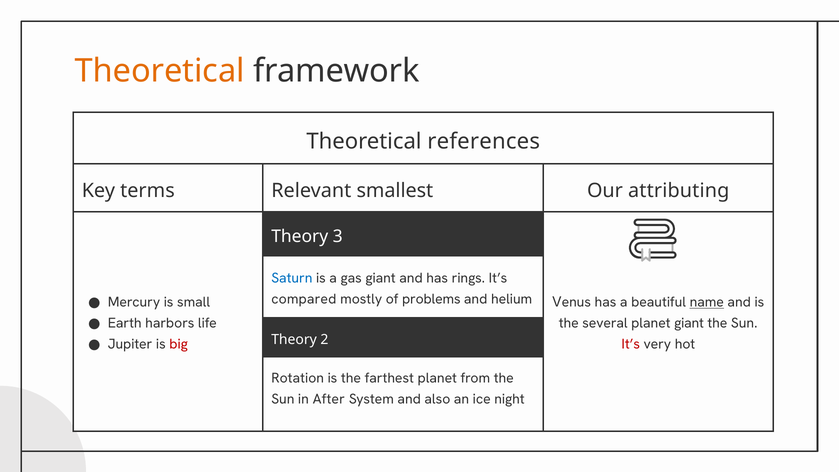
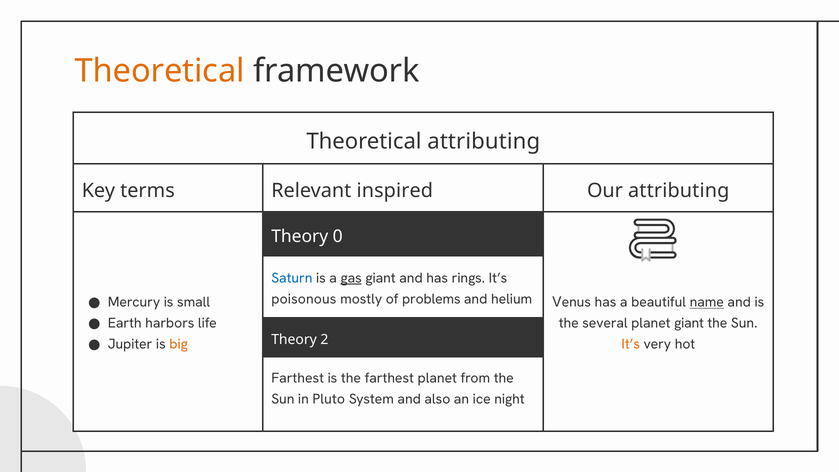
Theoretical references: references -> attributing (484, 142)
smallest: smallest -> inspired (395, 191)
3: 3 -> 0 (338, 237)
gas underline: none -> present (351, 278)
compared: compared -> poisonous (304, 299)
big colour: red -> orange (179, 344)
It’s colour: red -> orange (631, 344)
Rotation: Rotation -> Farthest (298, 378)
After: After -> Pluto (329, 399)
